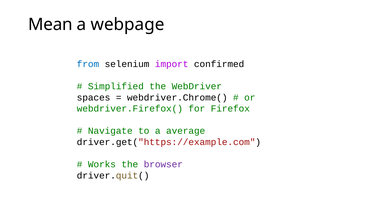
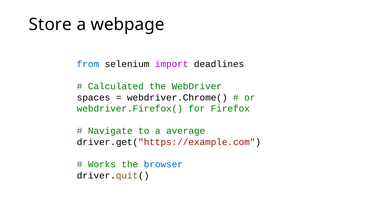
Mean: Mean -> Store (50, 25)
confirmed: confirmed -> deadlines (219, 64)
Simplified: Simplified -> Calculated (116, 86)
browser colour: purple -> blue (163, 165)
